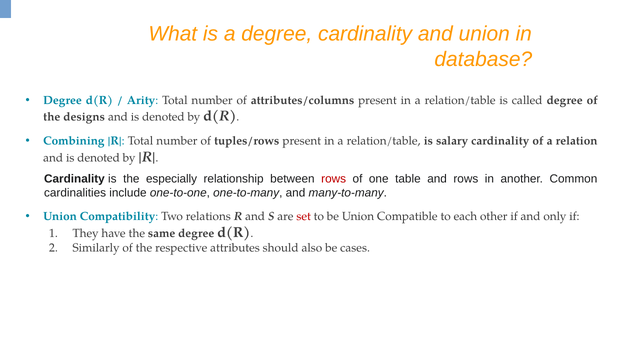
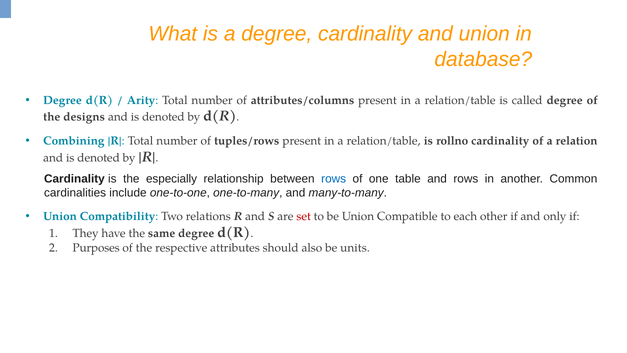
salary: salary -> rollno (452, 141)
rows colour: red -> blue (334, 179)
Similarly: Similarly -> Purposes (96, 248)
cases: cases -> units (355, 248)
